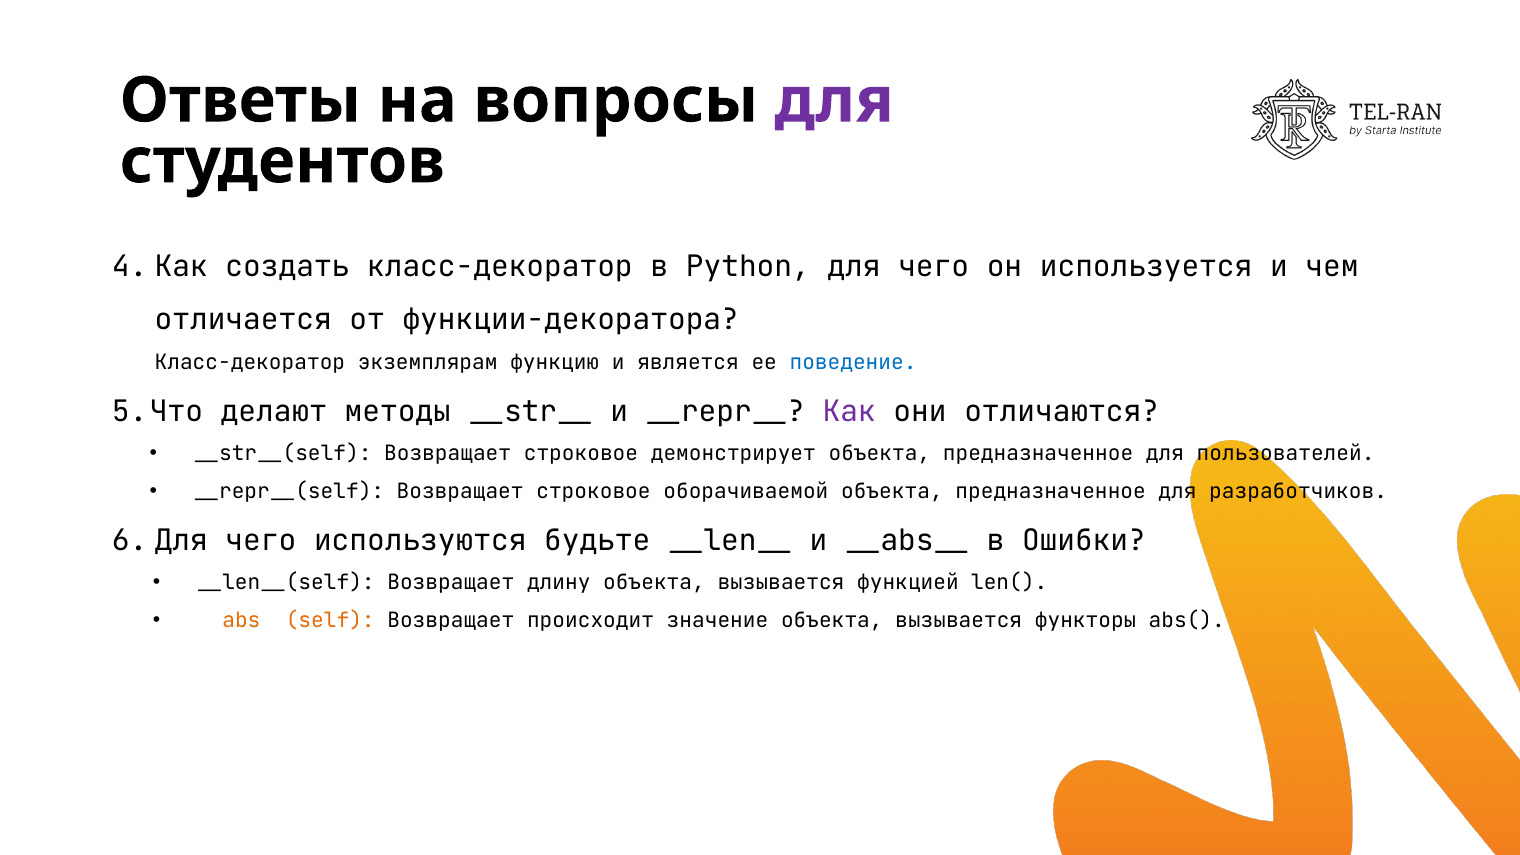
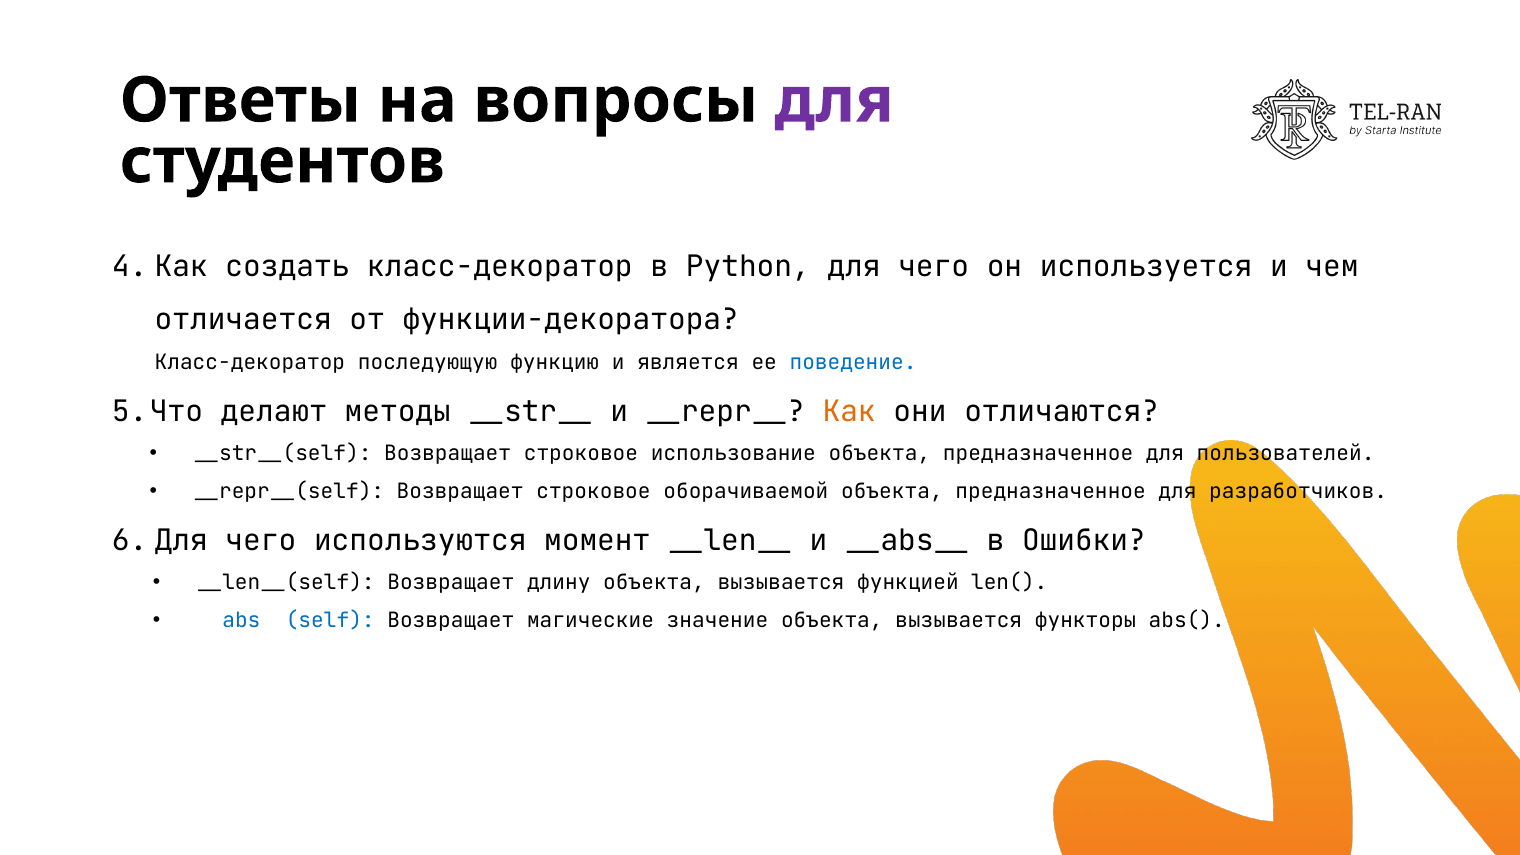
экземплярам: экземплярам -> последующую (428, 363)
Как colour: purple -> orange (849, 411)
демонстрирует: демонстрирует -> использование (733, 454)
будьте: будьте -> момент (597, 540)
__abs__(self colour: orange -> blue (286, 621)
происходит: происходит -> магические (590, 621)
